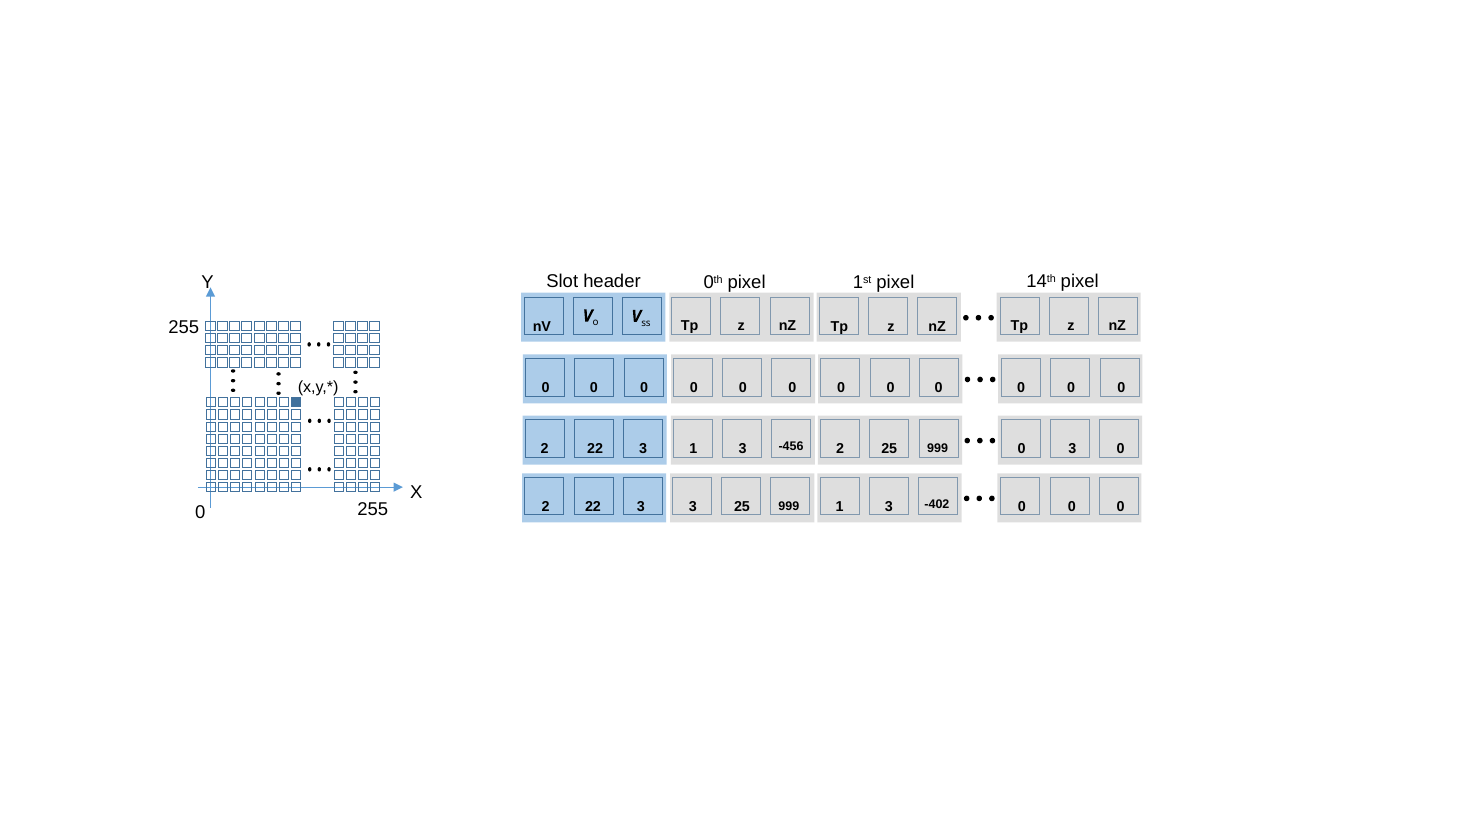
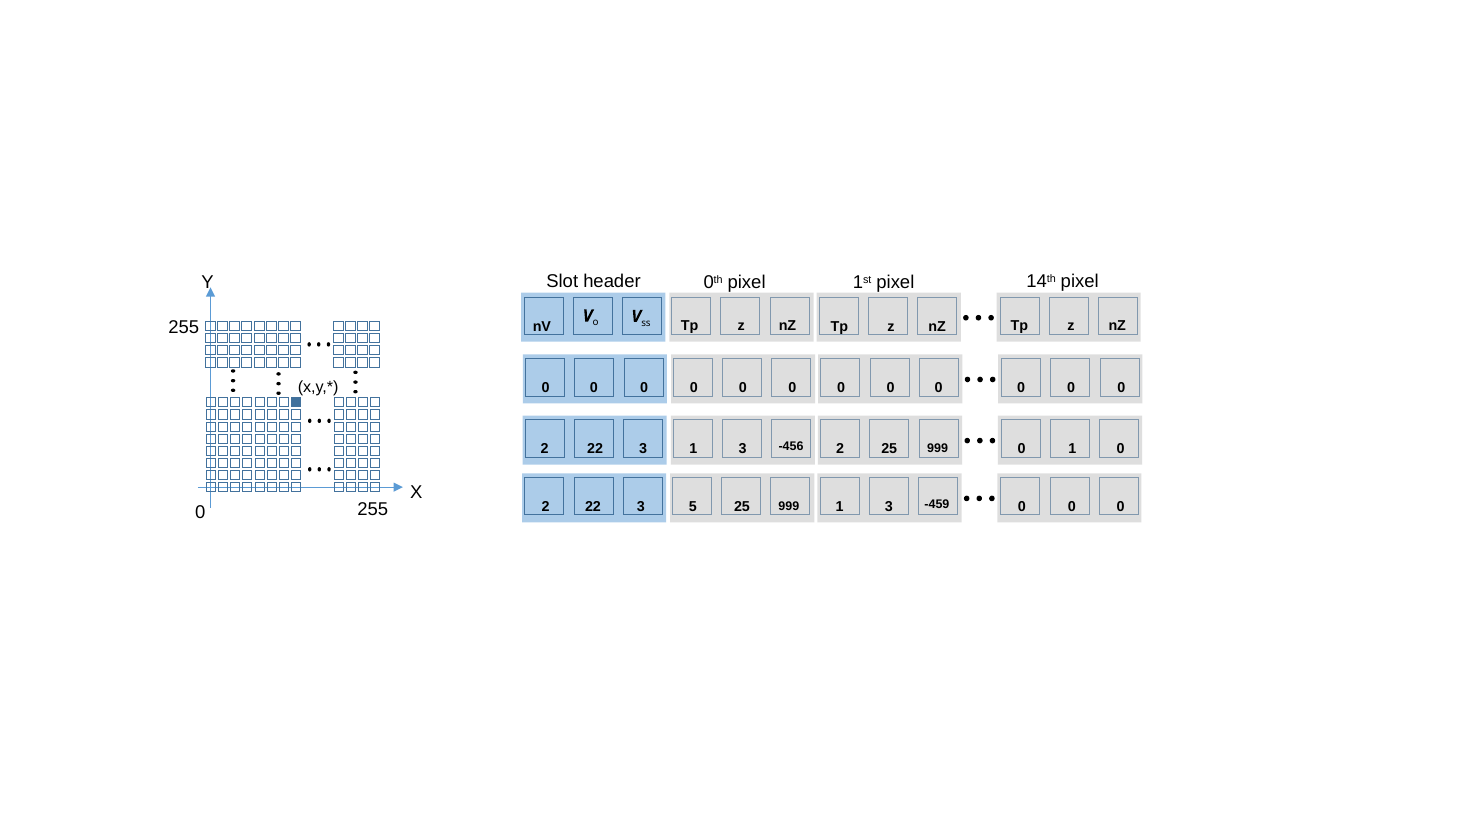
999 0 3: 3 -> 1 (1072, 448)
2 3: 3 -> 5 (693, 506)
-402: -402 -> -459 (937, 504)
